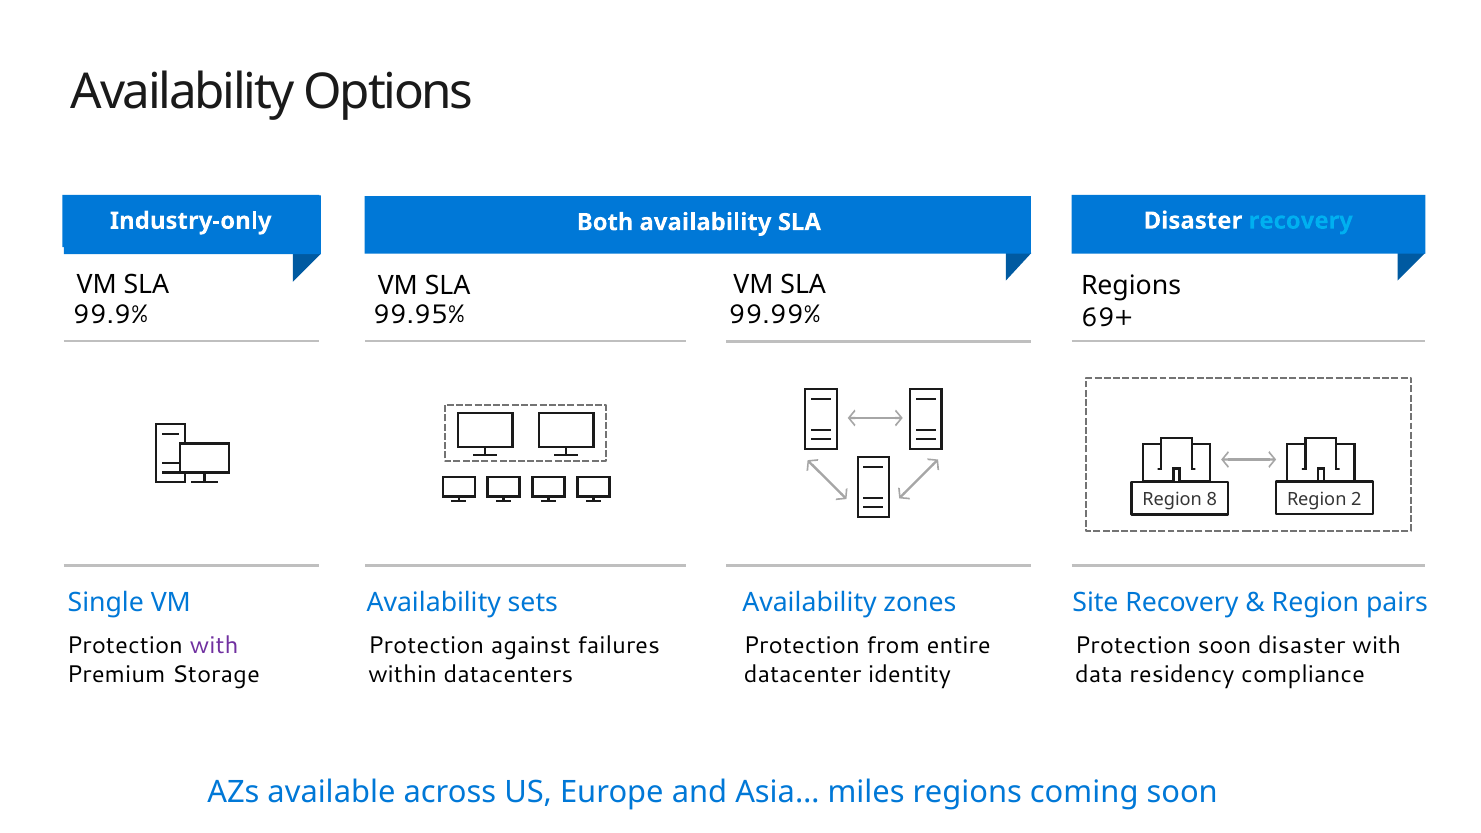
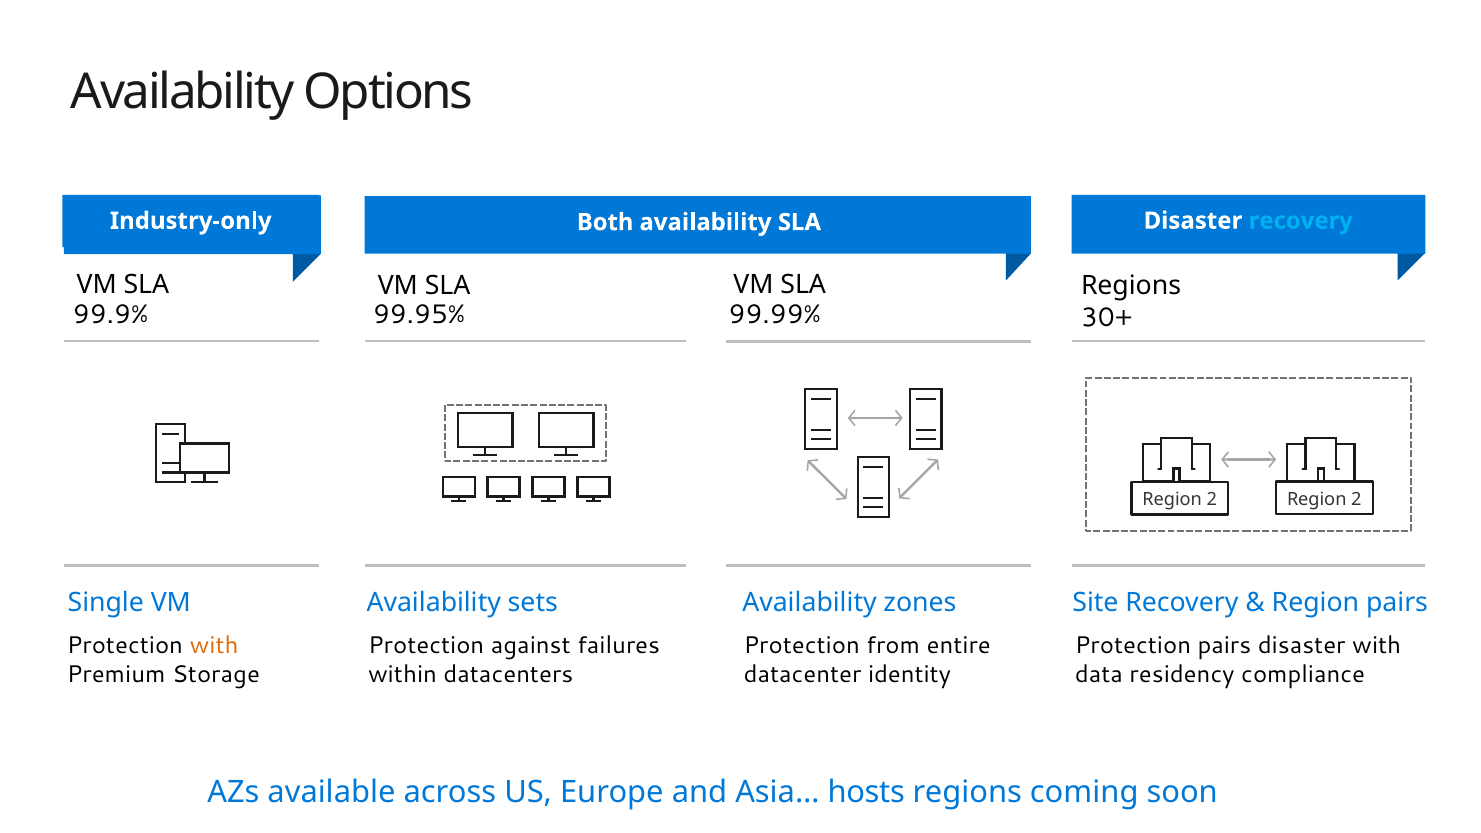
69+: 69+ -> 30+ (1107, 318)
8: 8 -> 2 (1212, 499)
with colour: purple -> orange (214, 645)
Protection soon: soon -> pairs (1224, 645)
miles: miles -> hosts (866, 792)
